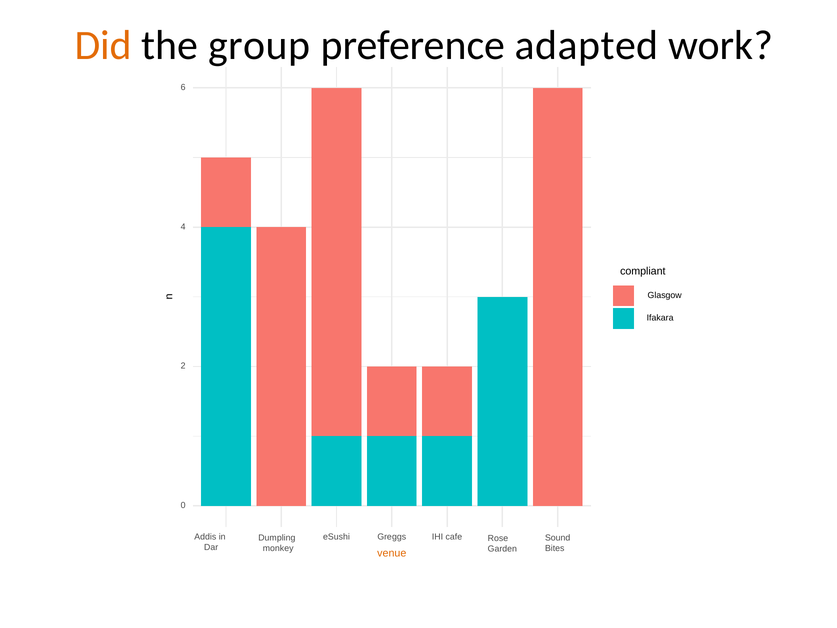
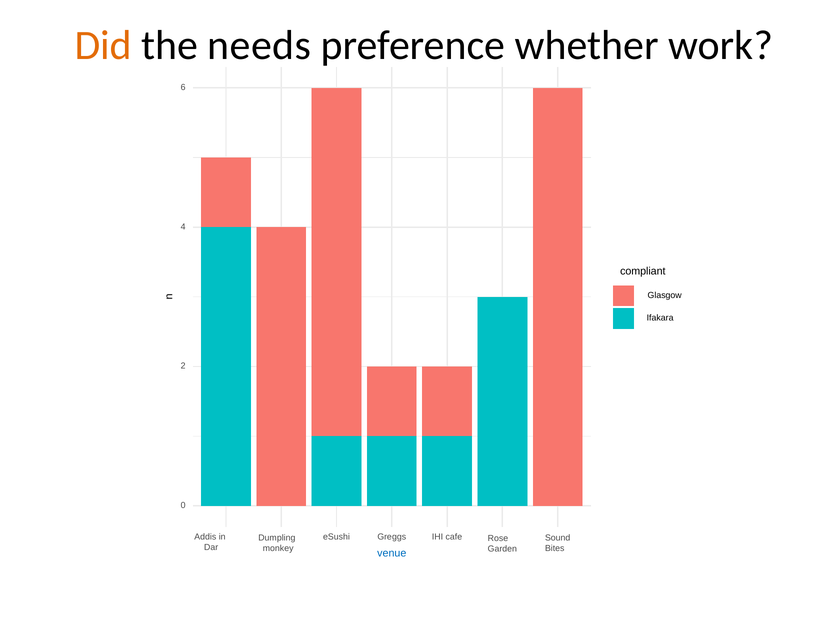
group: group -> needs (259, 45)
adapted: adapted -> whether (587, 45)
venue colour: orange -> blue (392, 553)
